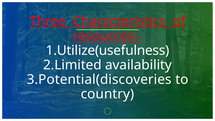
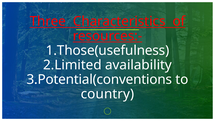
1.Utilize(usefulness: 1.Utilize(usefulness -> 1.Those(usefulness (108, 50)
3.Potential(discoveries: 3.Potential(discoveries -> 3.Potential(conventions (99, 79)
